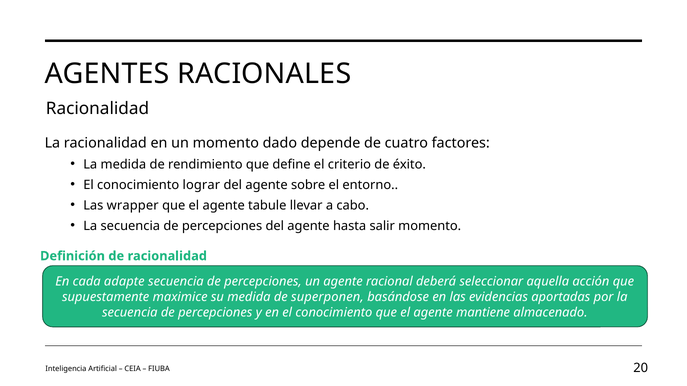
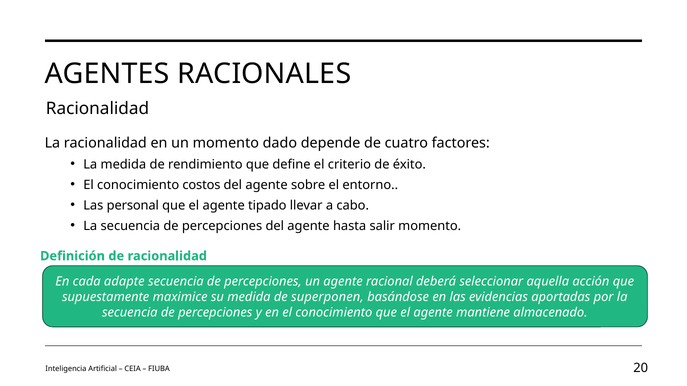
lograr: lograr -> costos (201, 185)
wrapper: wrapper -> personal (133, 206)
tabule: tabule -> tipado (267, 206)
